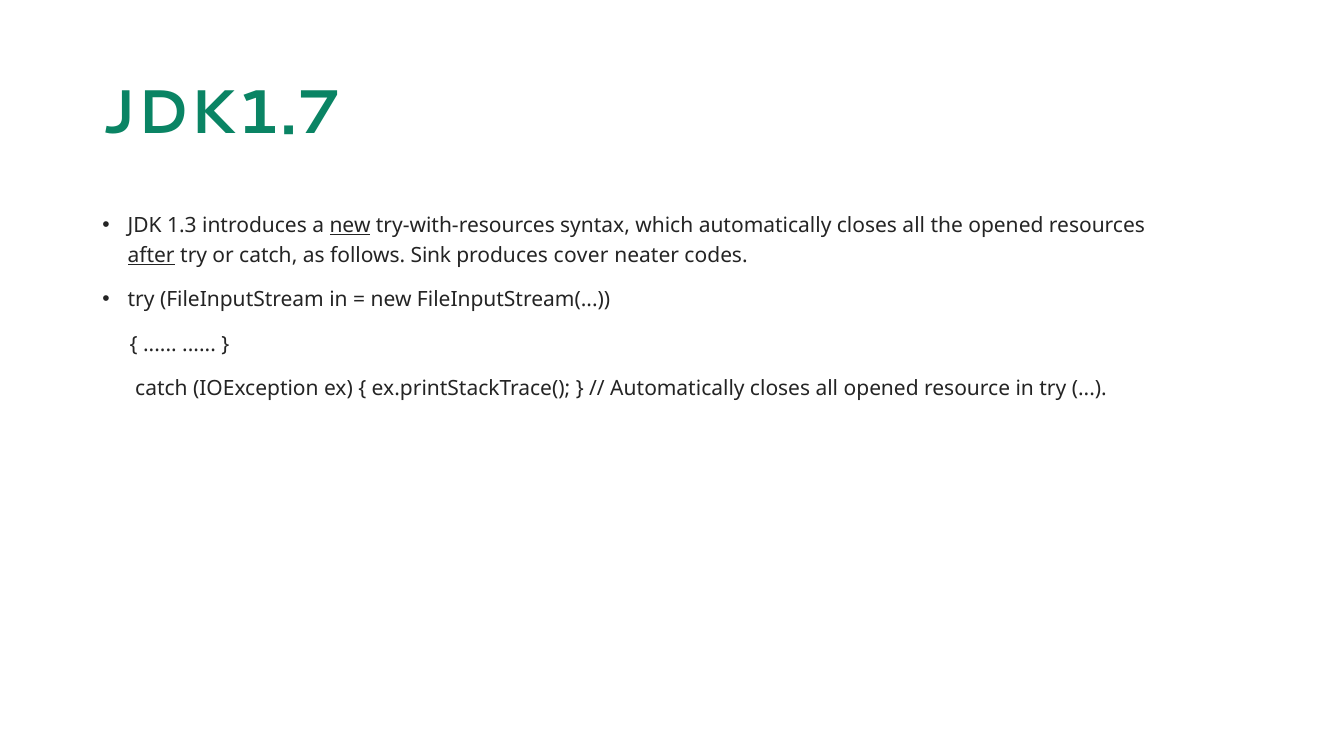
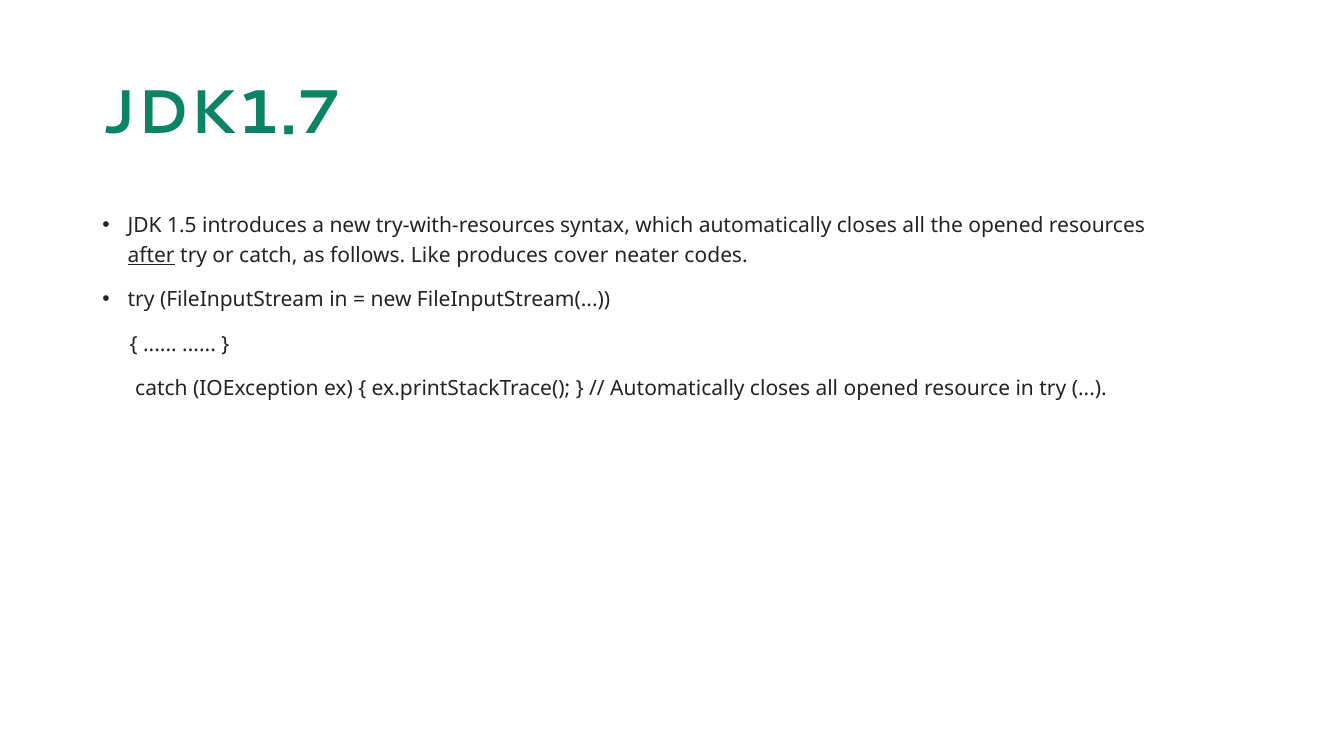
1.3: 1.3 -> 1.5 (182, 225)
new underline: present -> none (350, 225)
Sink: Sink -> Like (431, 256)
